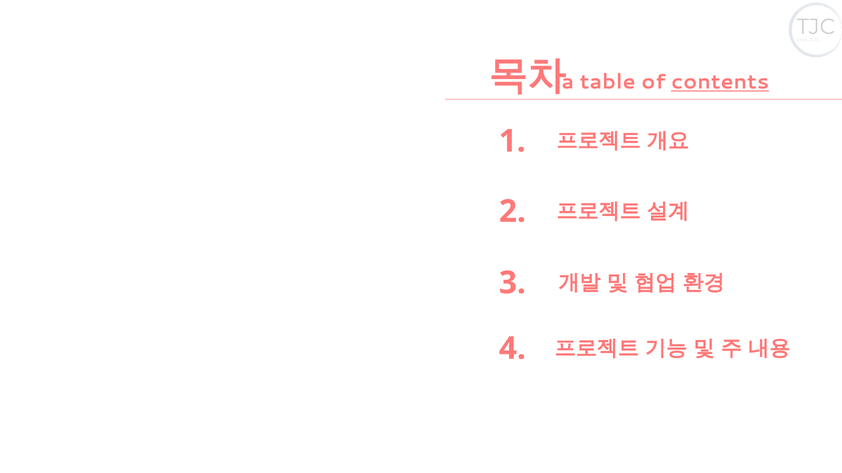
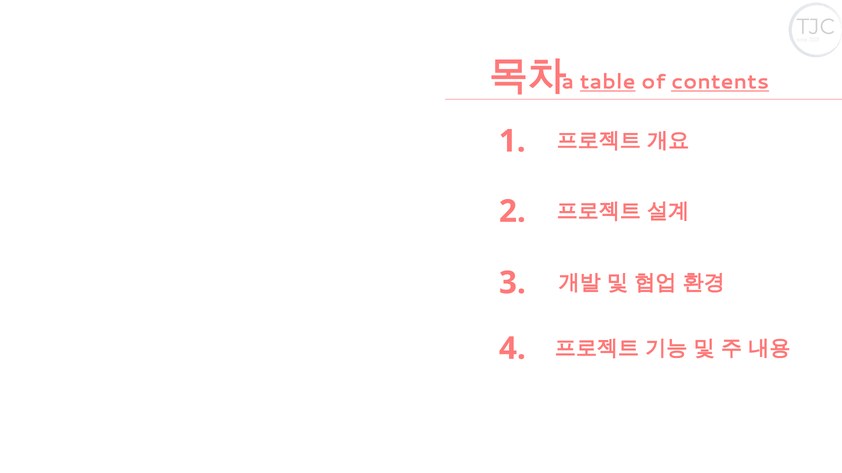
table underline: none -> present (608, 82)
